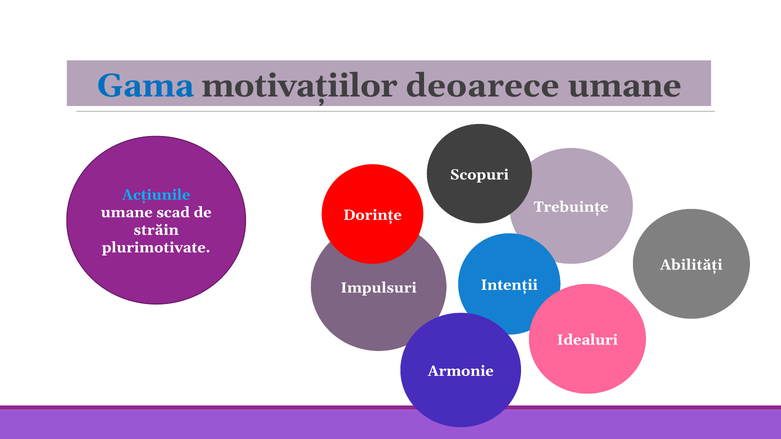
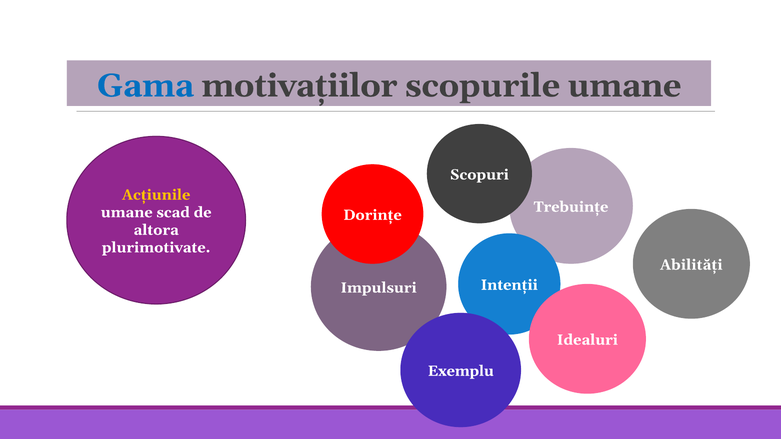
deoarece: deoarece -> scopurile (483, 86)
Acțiunile colour: light blue -> yellow (156, 195)
străin: străin -> altora (156, 230)
Armonie: Armonie -> Exemplu (461, 371)
